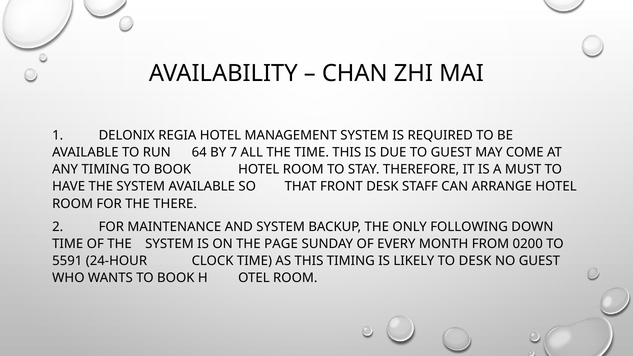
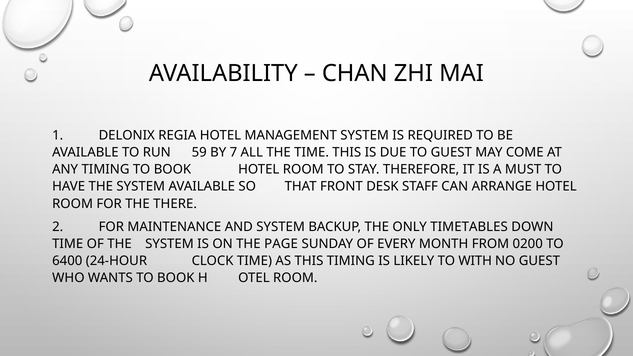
64: 64 -> 59 (199, 152)
FOLLOWING: FOLLOWING -> TIMETABLES (469, 227)
5591: 5591 -> 6400 (67, 261)
TO DESK: DESK -> WITH (475, 261)
